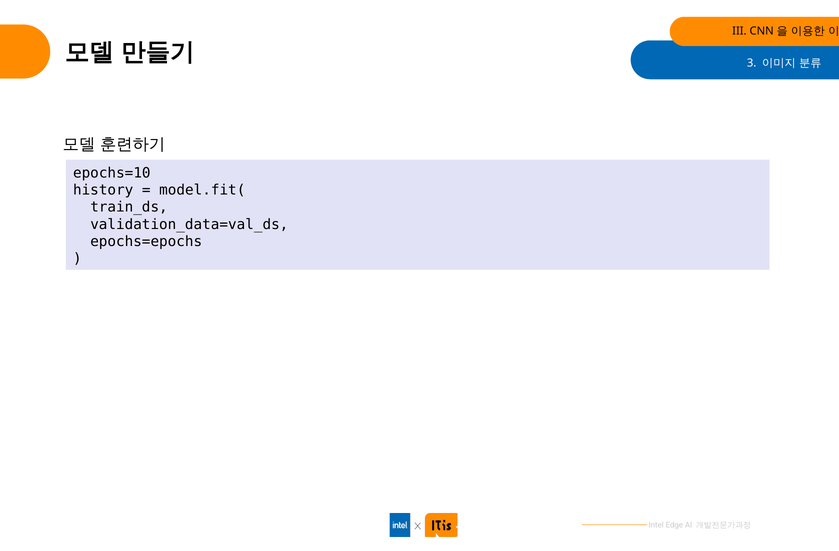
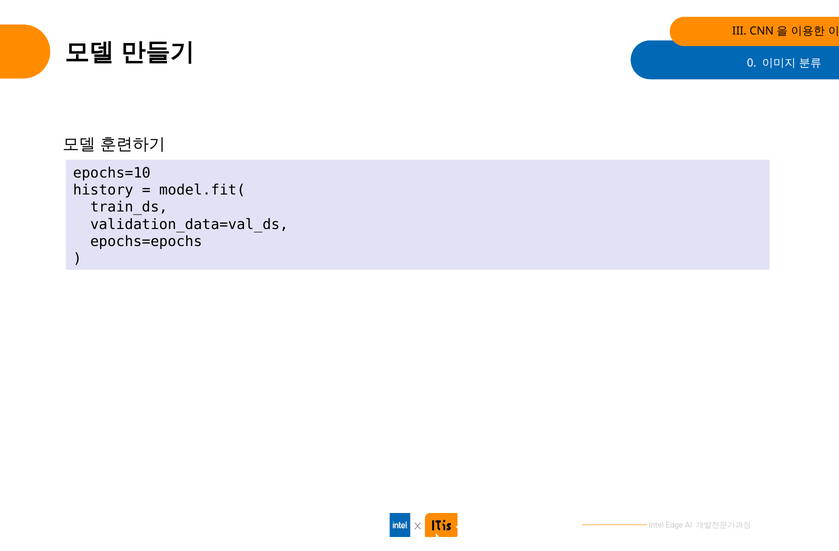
3: 3 -> 0 (752, 63)
